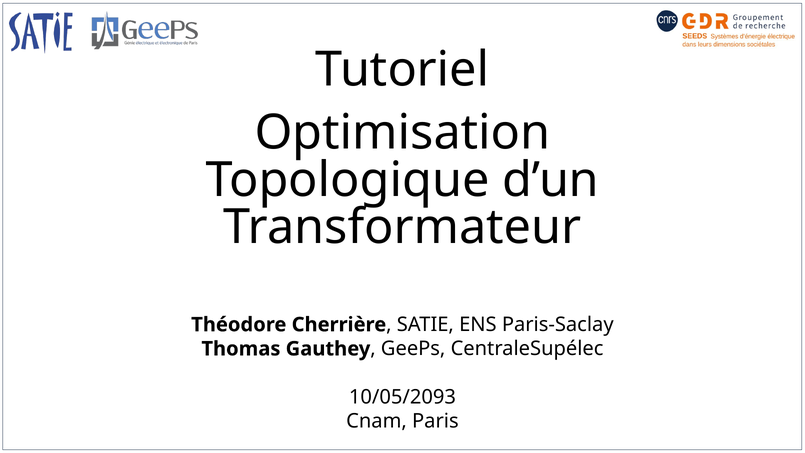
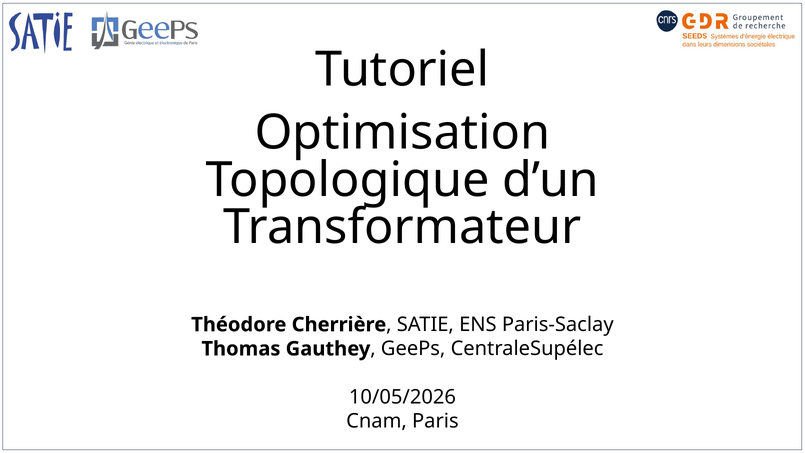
10/05/2093: 10/05/2093 -> 10/05/2026 (402, 397)
